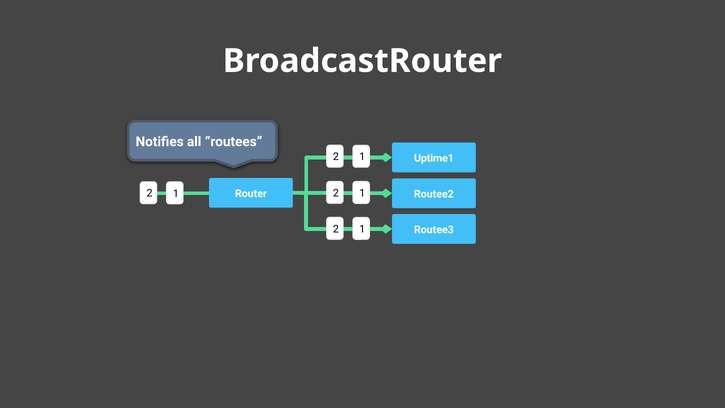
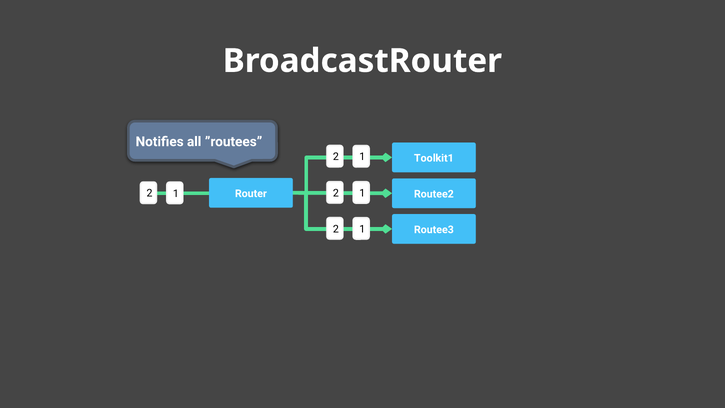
Uptime1: Uptime1 -> Toolkit1 (434, 158)
